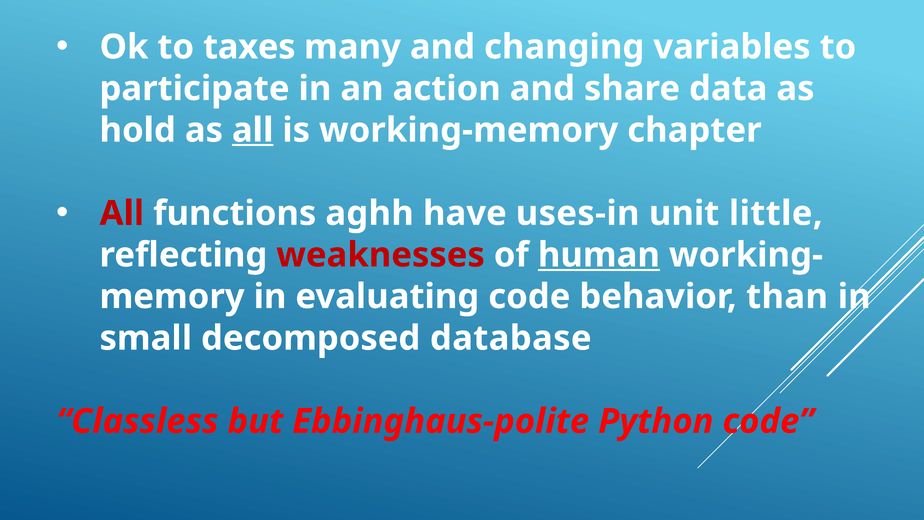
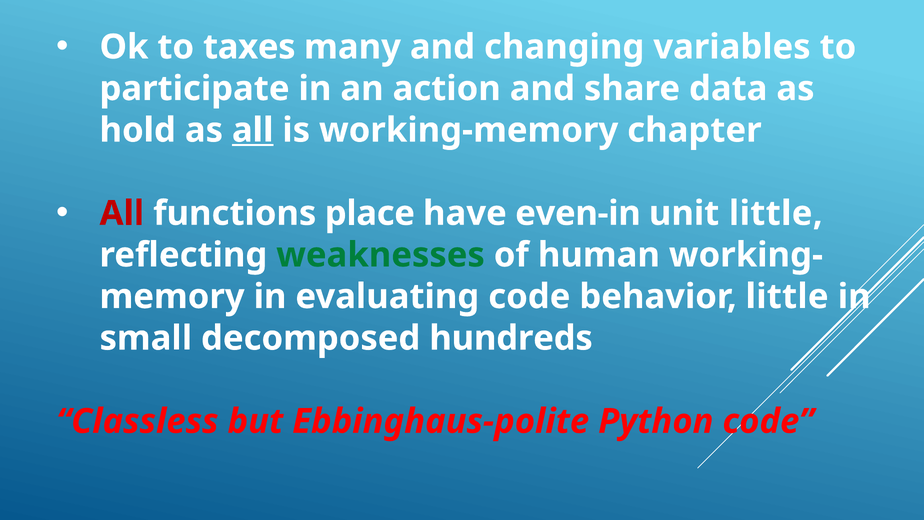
aghh: aghh -> place (370, 213)
uses-in: uses-in -> even-in (578, 213)
weaknesses colour: red -> green (381, 255)
human underline: present -> none (599, 255)
behavior than: than -> little (787, 296)
database: database -> hundreds (511, 338)
